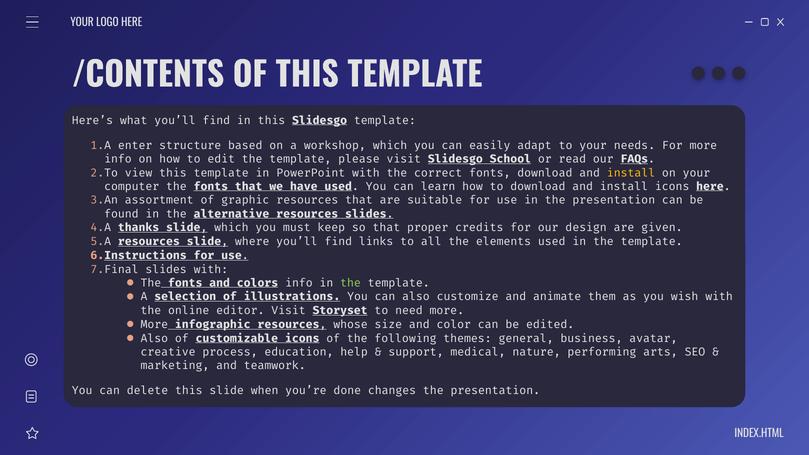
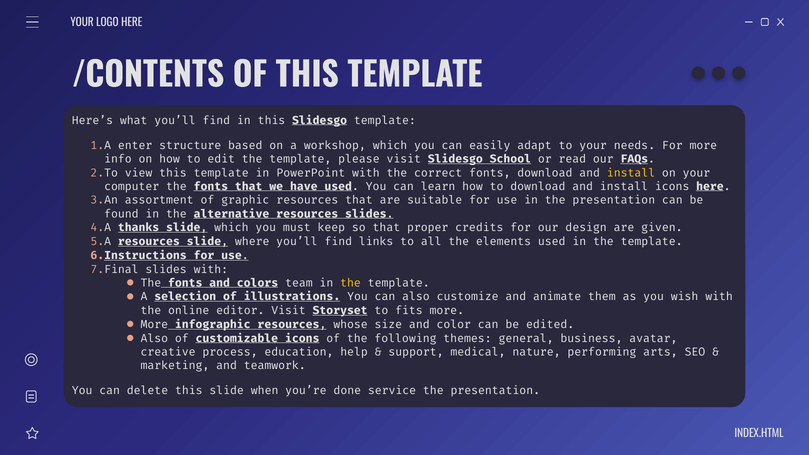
colors info: info -> team (299, 283)
the colour: light green -> yellow (350, 283)
need: need -> fits (409, 311)
changes: changes -> service (392, 391)
